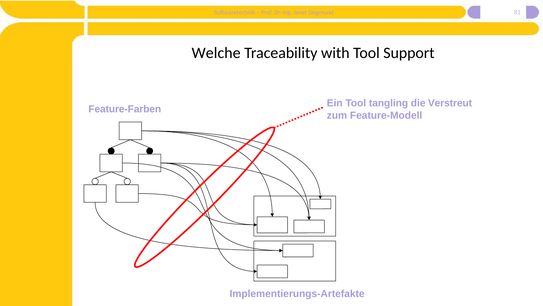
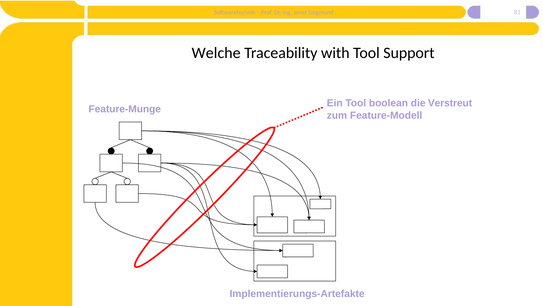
tangling: tangling -> boolean (388, 103)
Feature-Farben: Feature-Farben -> Feature-Munge (125, 109)
